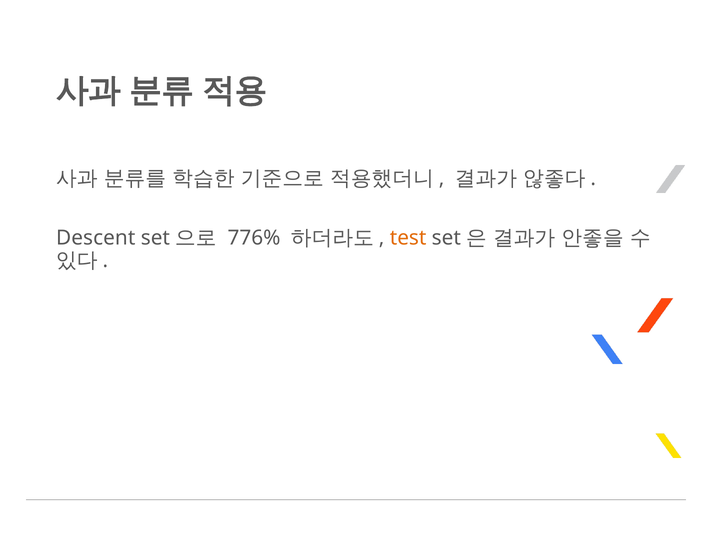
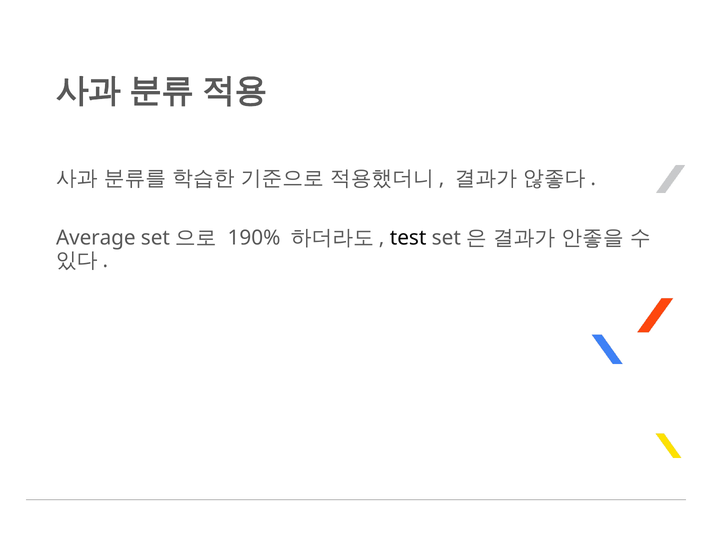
Descent: Descent -> Average (96, 238)
776%: 776% -> 190% (254, 238)
test colour: orange -> black (408, 238)
